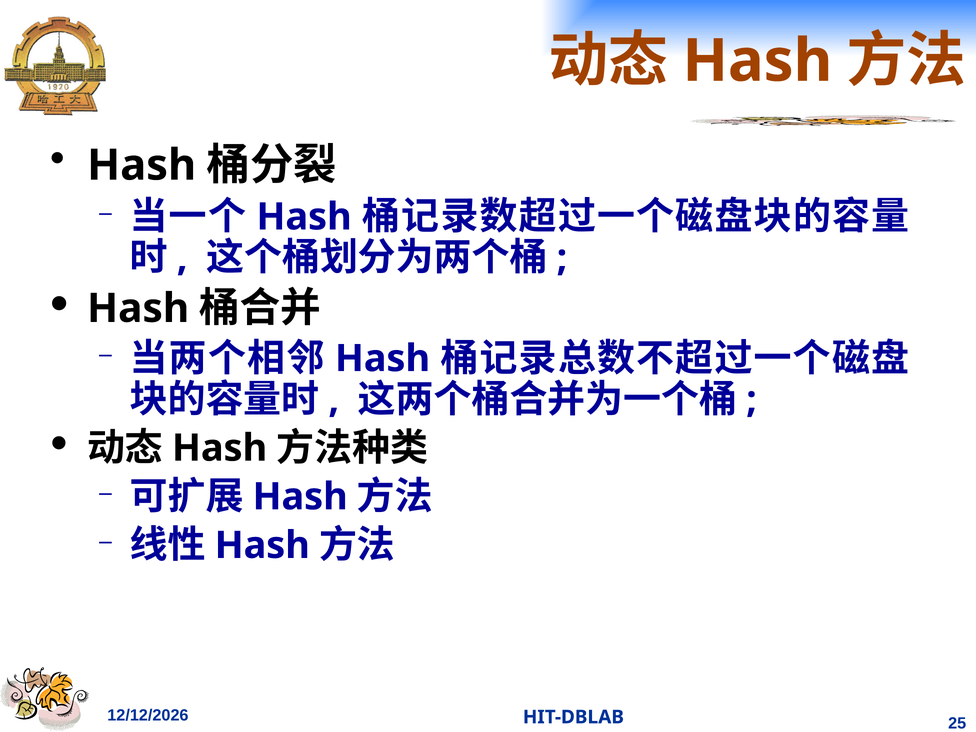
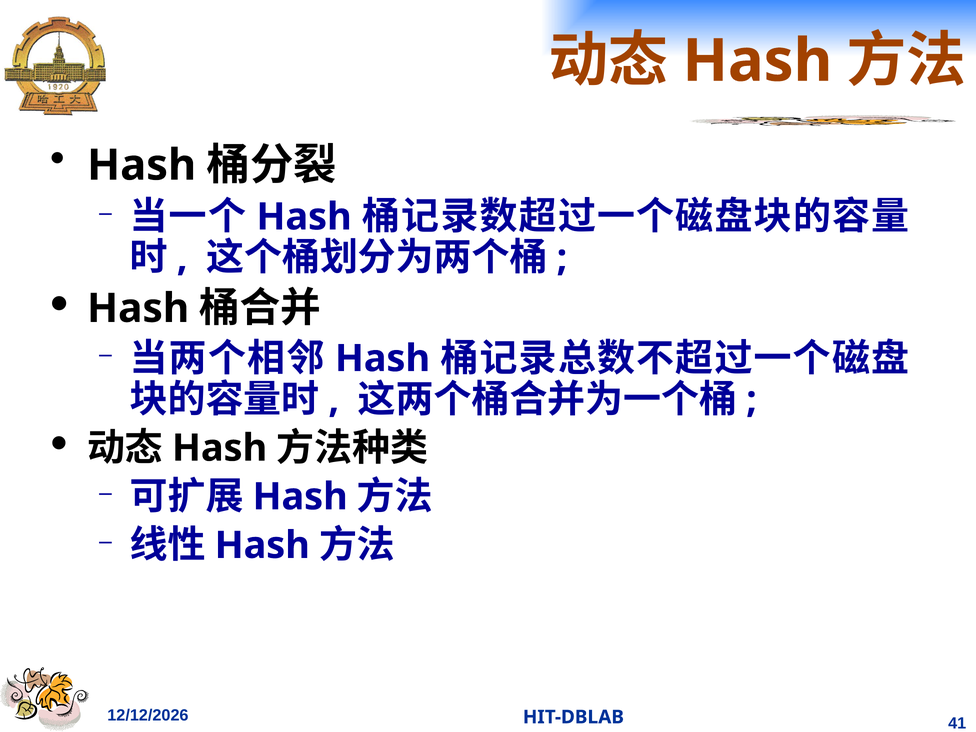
25: 25 -> 41 (957, 723)
